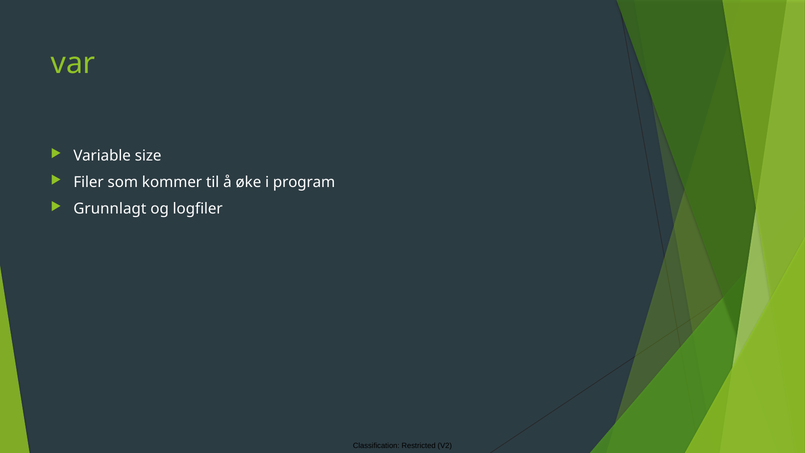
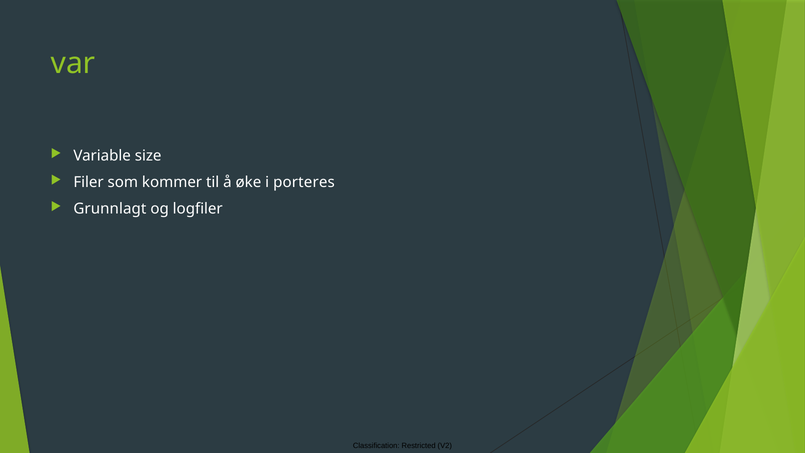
program: program -> porteres (304, 182)
